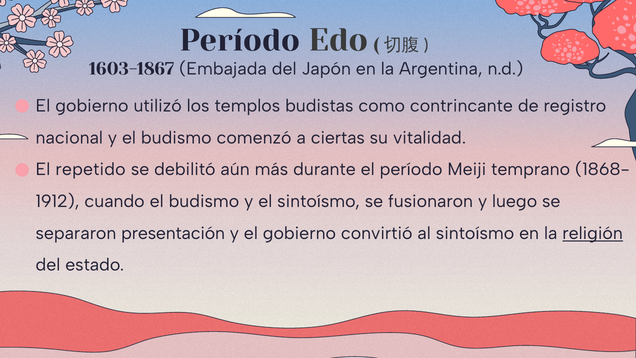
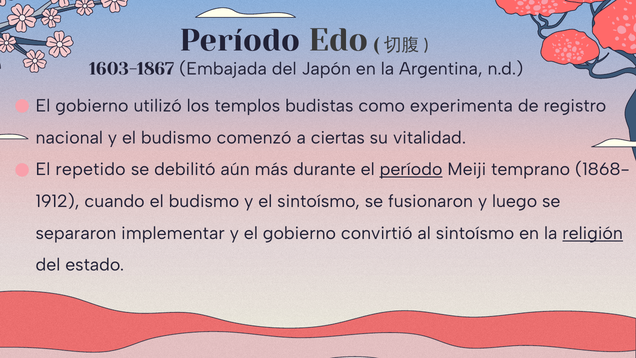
contrincante: contrincante -> experimenta (461, 106)
período underline: none -> present (411, 169)
presentación: presentación -> implementar (173, 233)
